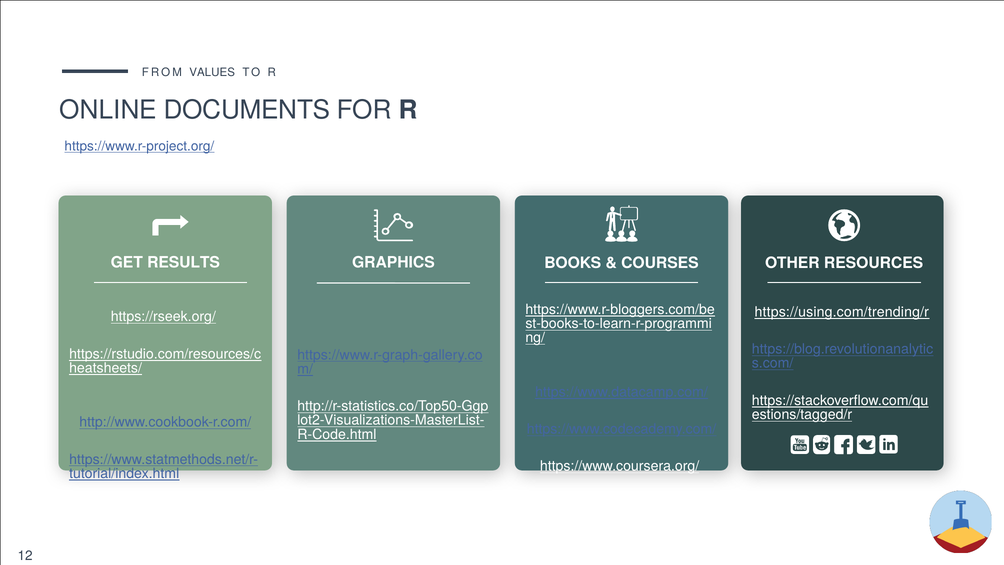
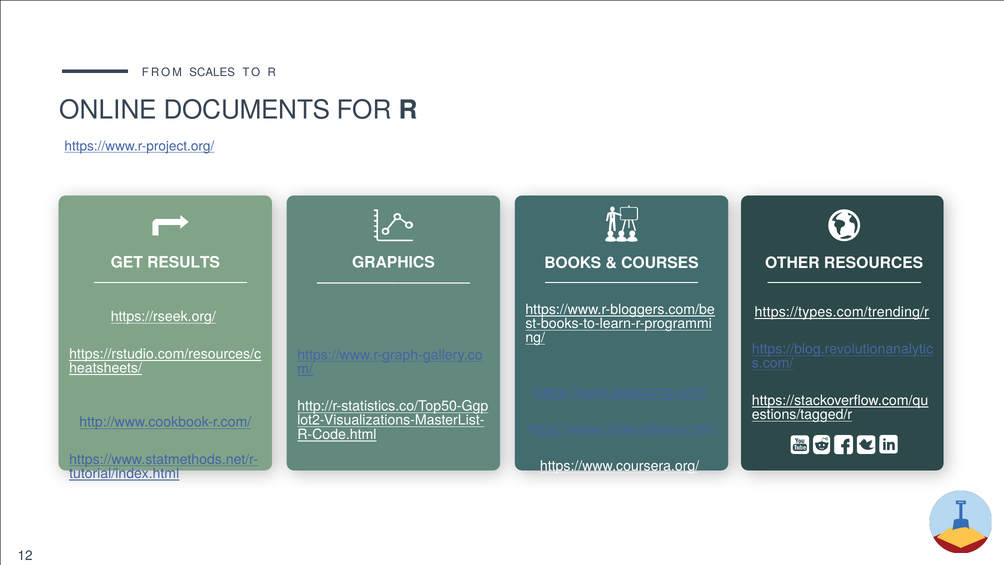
VALUES: VALUES -> SCALES (212, 72)
https://using.com/trending/r: https://using.com/trending/r -> https://types.com/trending/r (842, 312)
